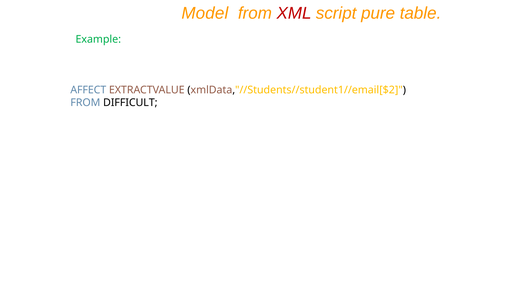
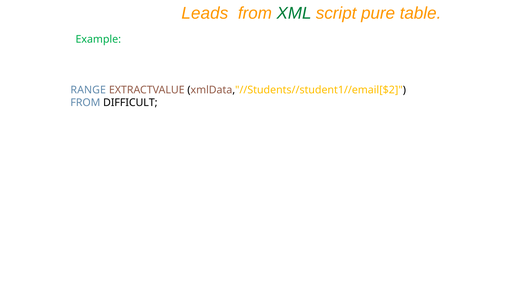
Model: Model -> Leads (205, 13)
XML colour: red -> green (294, 13)
AFFECT: AFFECT -> RANGE (88, 90)
